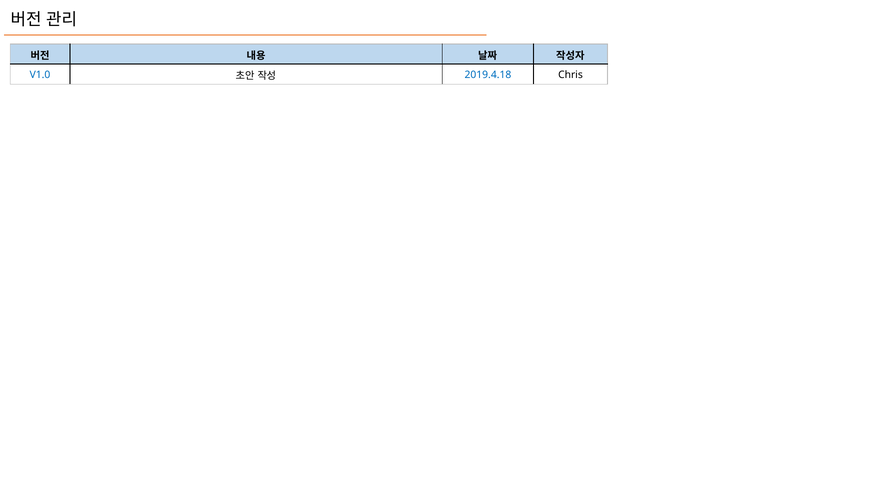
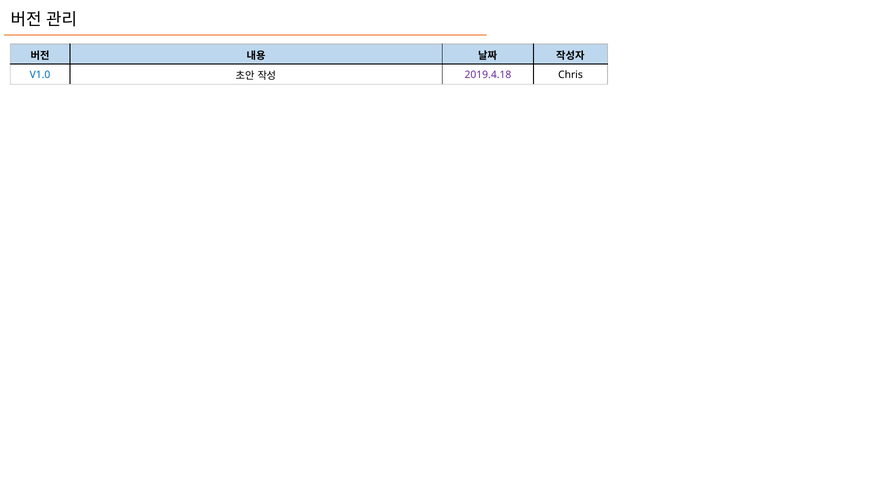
2019.4.18 colour: blue -> purple (488, 75)
